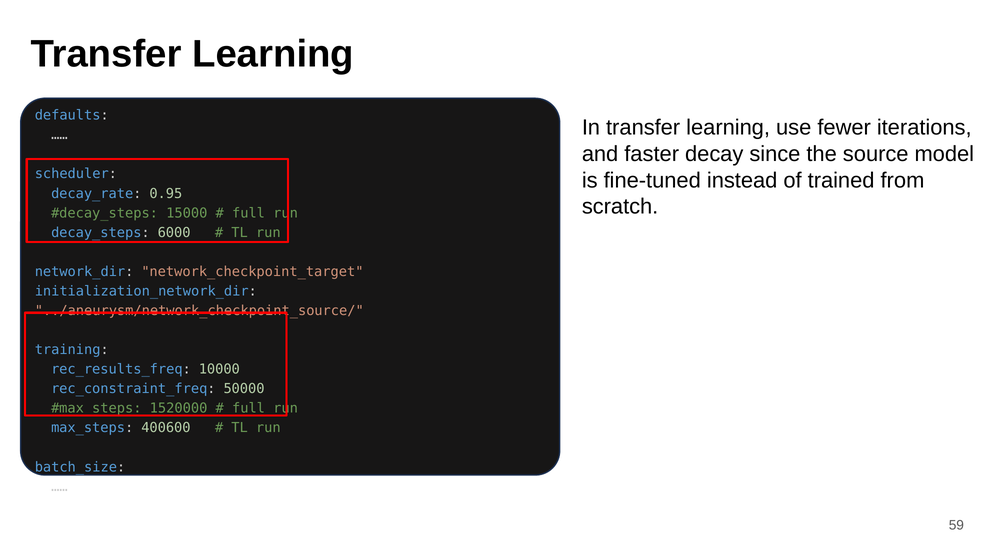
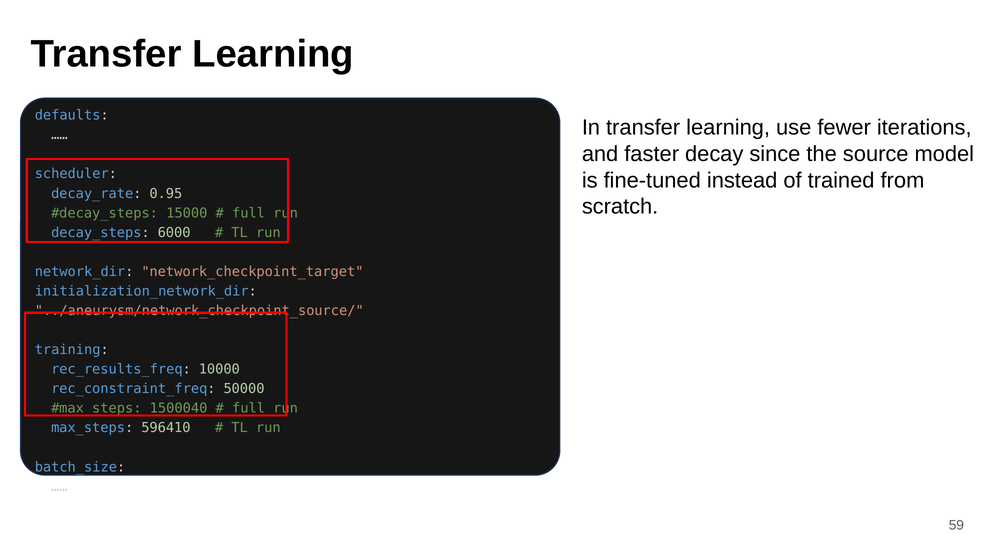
1520000: 1520000 -> 1500040 (179, 409)
400600: 400600 -> 596410 (166, 428)
